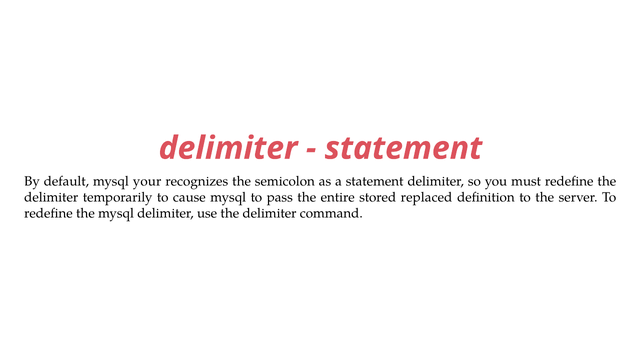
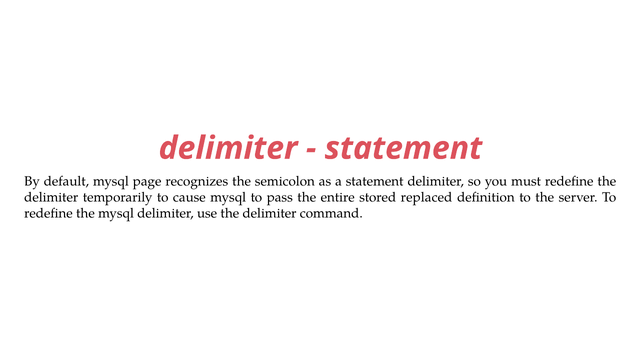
your: your -> page (147, 181)
